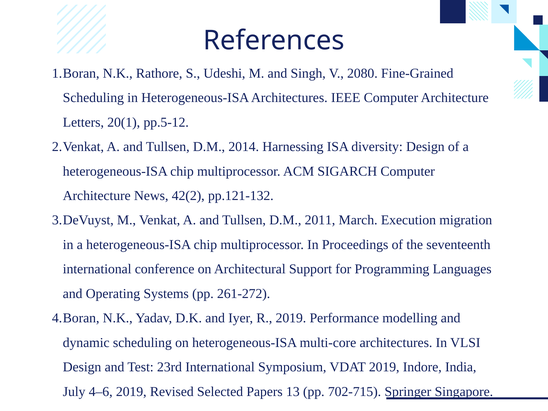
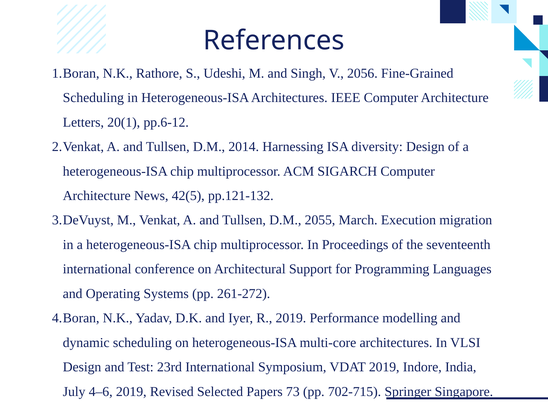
2080: 2080 -> 2056 (362, 73)
pp.5-12: pp.5-12 -> pp.6-12 (166, 122)
42(2: 42(2 -> 42(5 (188, 196)
2011: 2011 -> 2055 (320, 220)
13: 13 -> 73 (293, 392)
